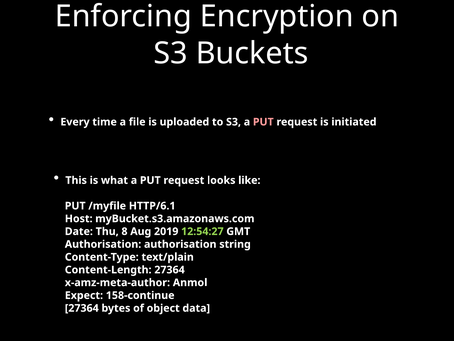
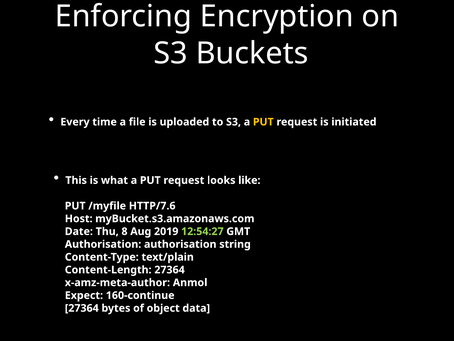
PUT colour: pink -> yellow (263, 122)
HTTP/6.1: HTTP/6.1 -> HTTP/7.6 (152, 206)
158-continue: 158-continue -> 160-continue (140, 295)
